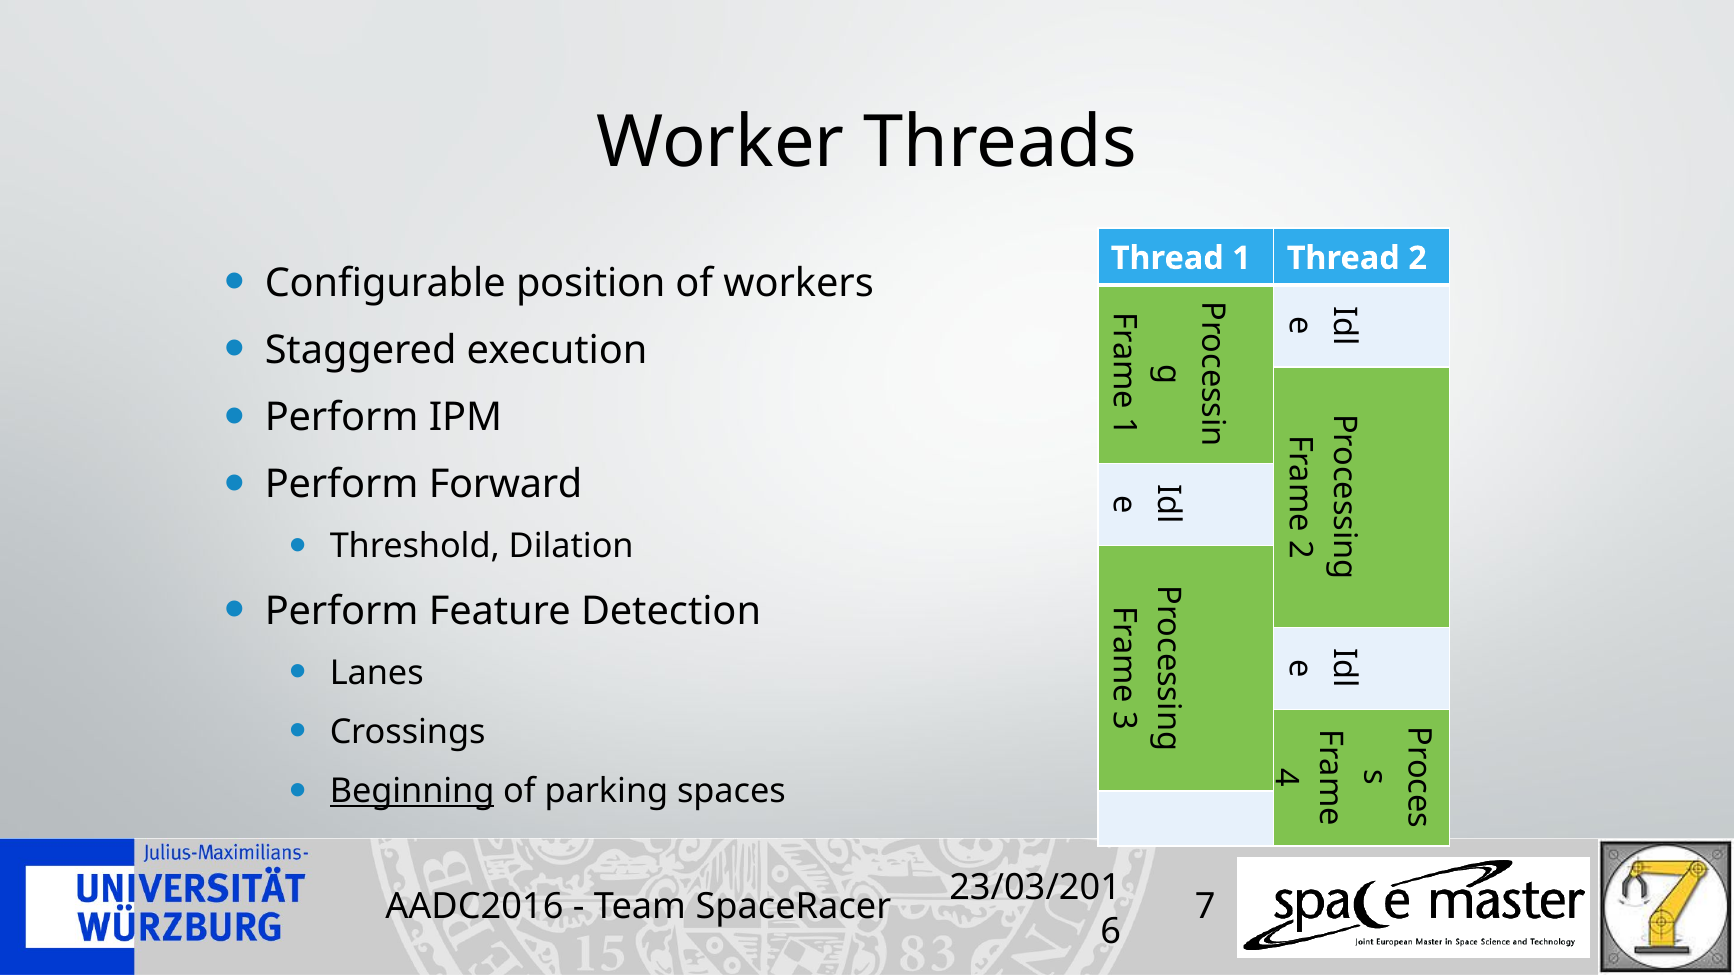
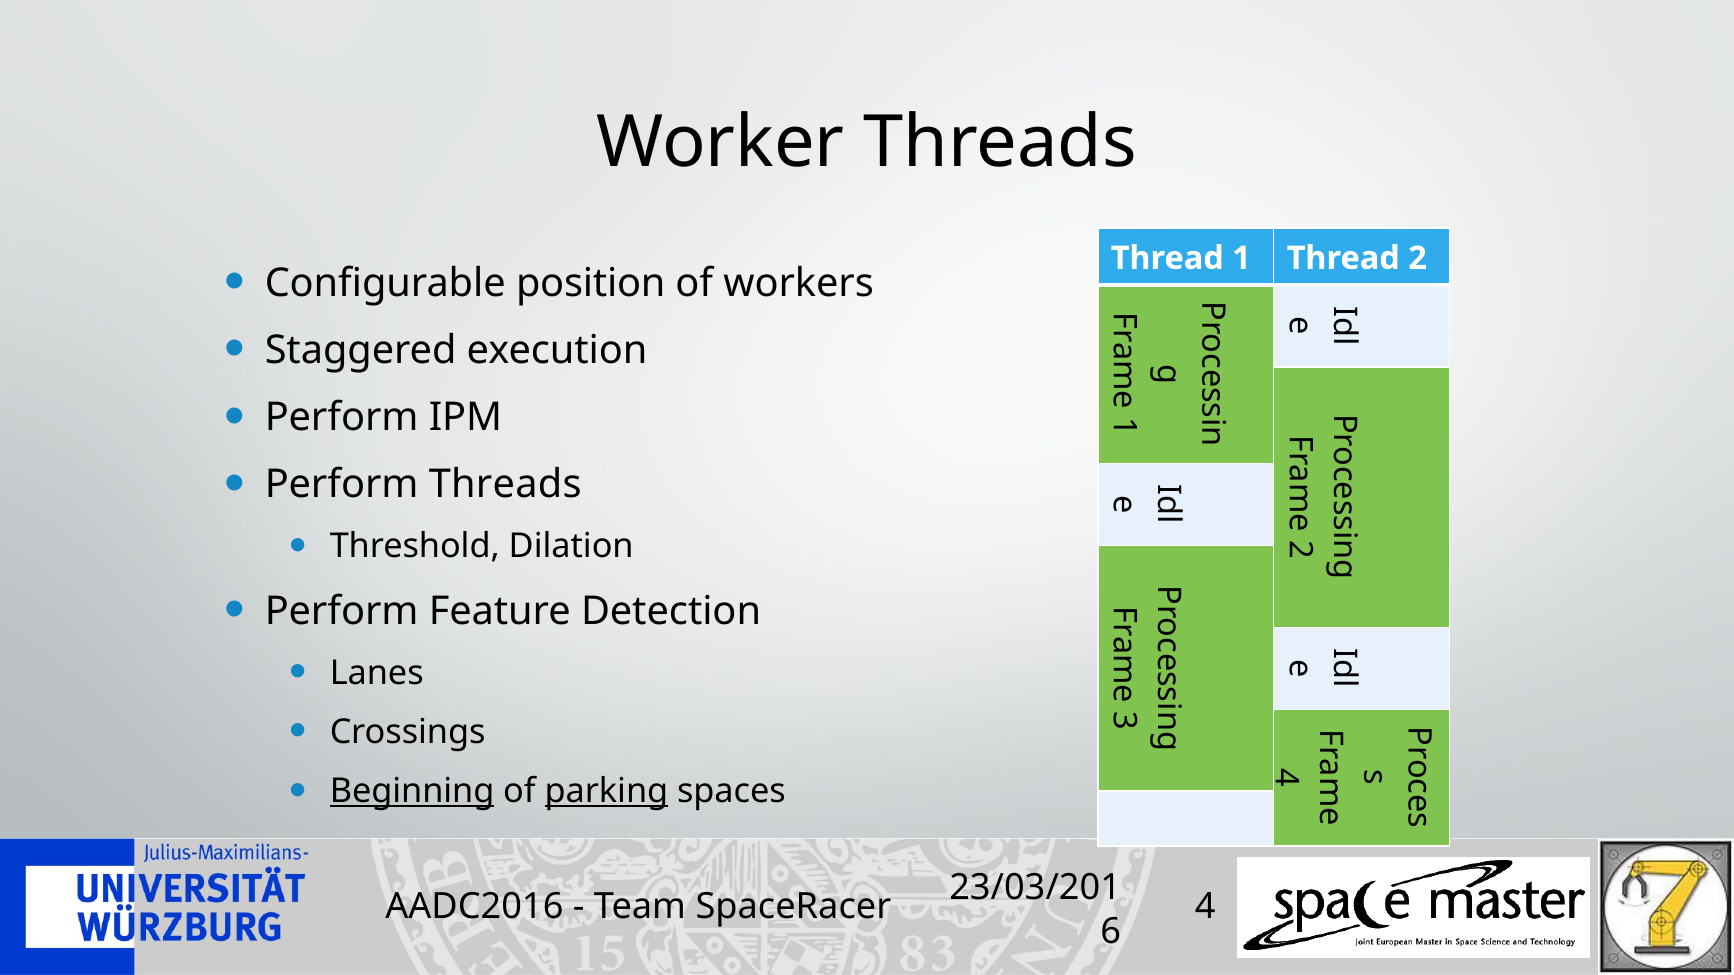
Perform Forward: Forward -> Threads (505, 485)
parking underline: none -> present (606, 792)
SpaceRacer 7: 7 -> 4 (1205, 907)
